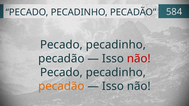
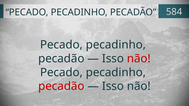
pecadão colour: orange -> red (61, 86)
